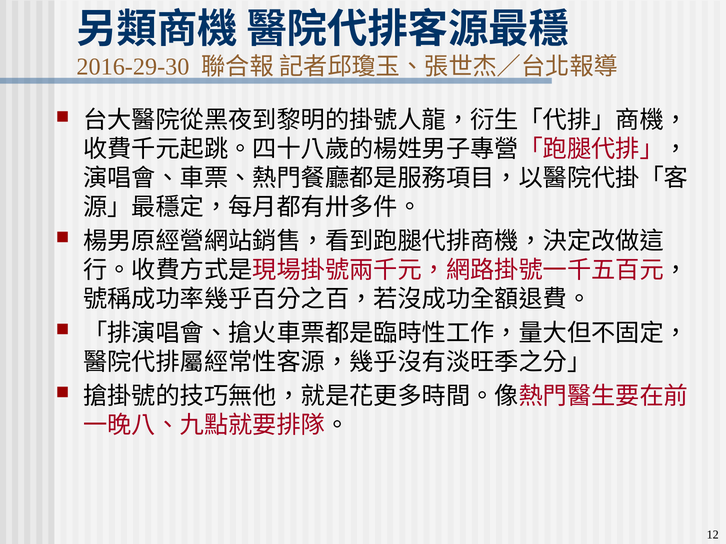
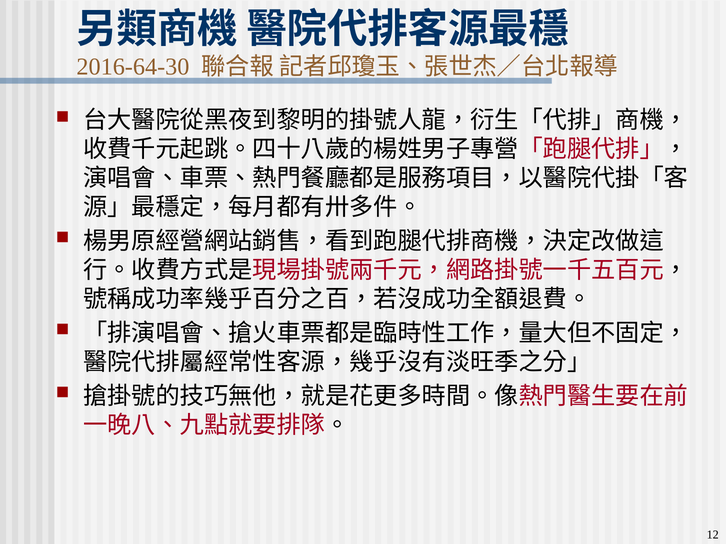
2016-29-30: 2016-29-30 -> 2016-64-30 (133, 67)
